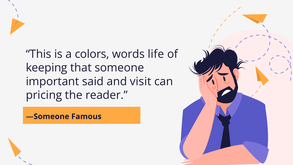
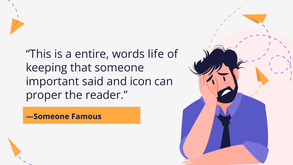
colors: colors -> entire (92, 54)
visit: visit -> icon (141, 81)
pricing: pricing -> proper (44, 95)
